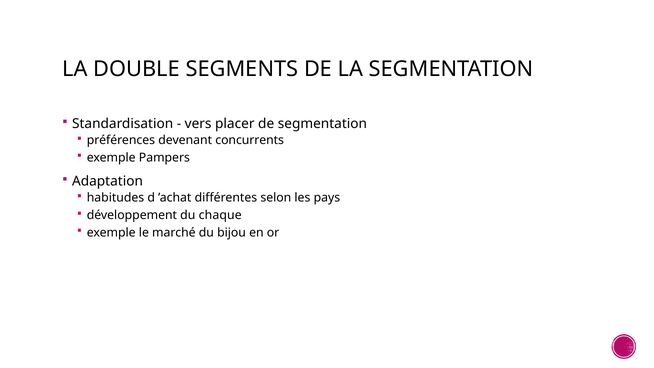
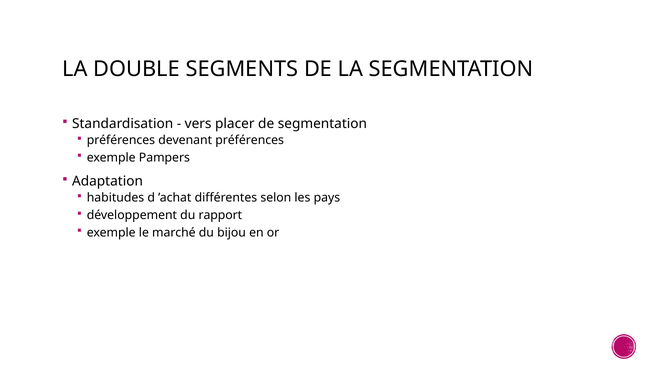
devenant concurrents: concurrents -> préférences (250, 140)
chaque: chaque -> rapport (220, 215)
